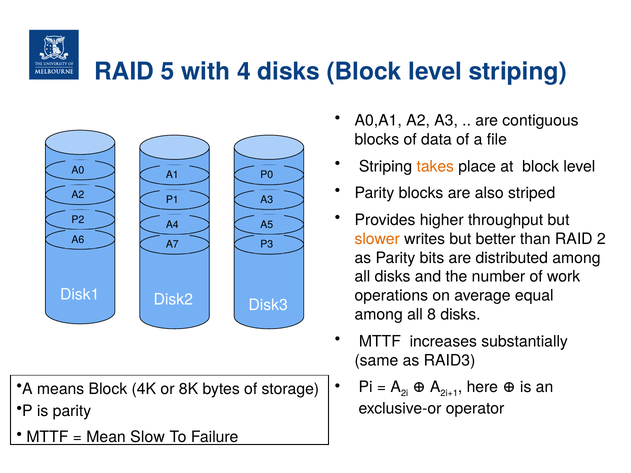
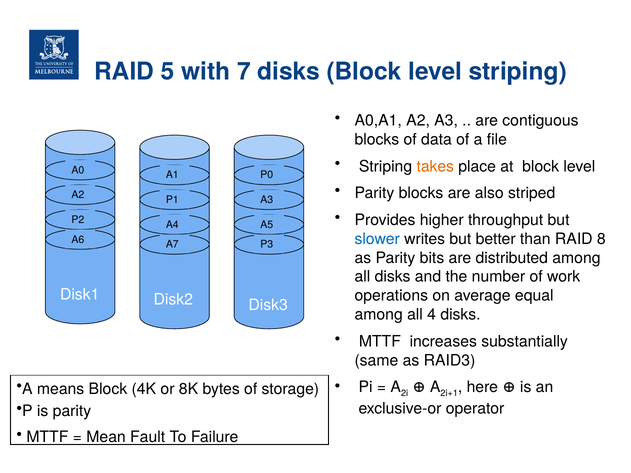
4: 4 -> 7 (244, 72)
slower colour: orange -> blue (377, 239)
2: 2 -> 8 (601, 239)
8: 8 -> 4 (432, 315)
Slow: Slow -> Fault (148, 437)
